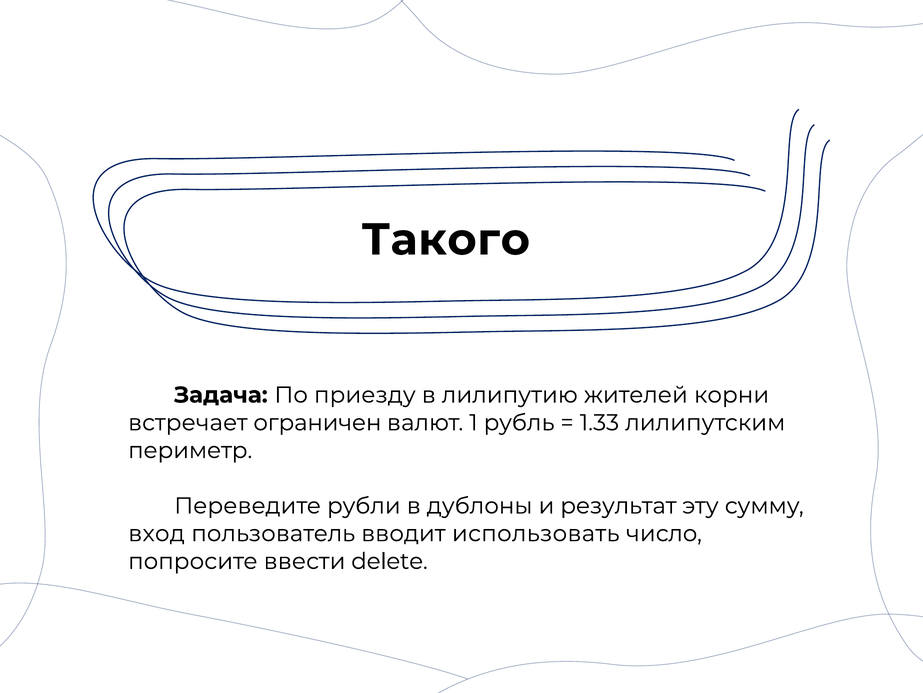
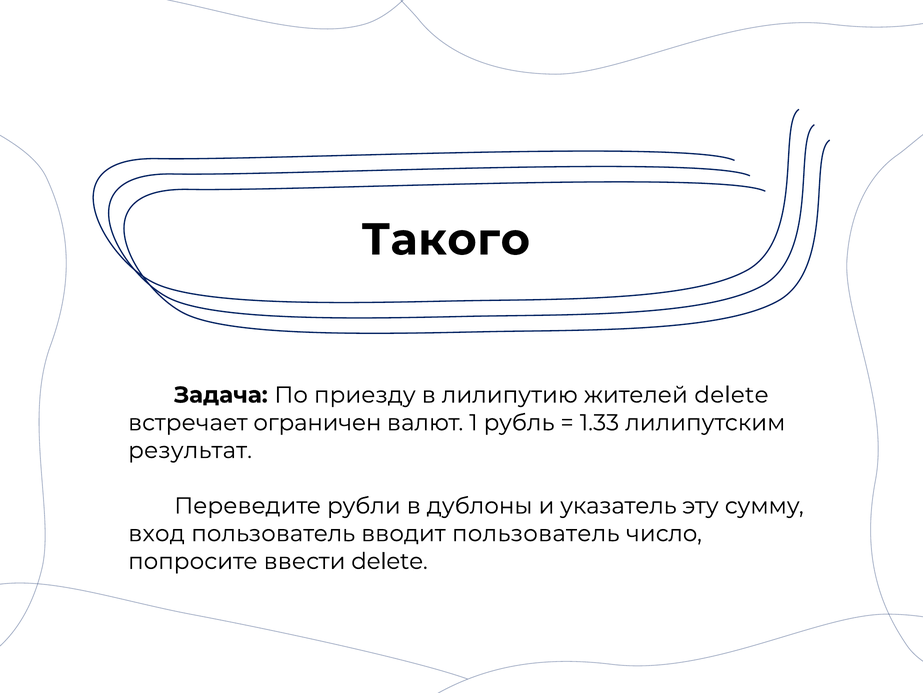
жителей корни: корни -> delete (731, 395)
периметр: периметр -> результат (190, 450)
результат: результат -> указатель (618, 505)
вводит использовать: использовать -> пользователь (536, 533)
